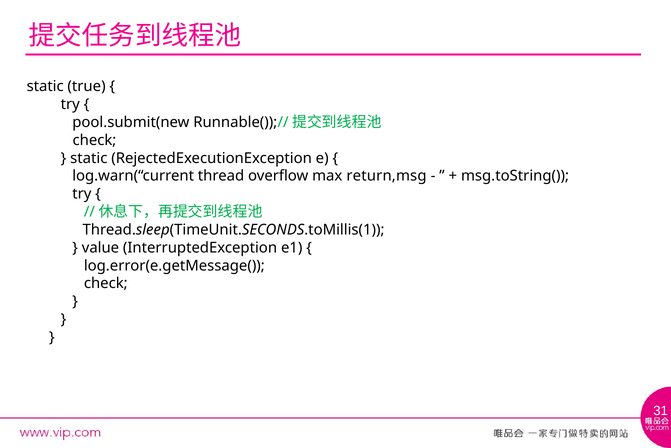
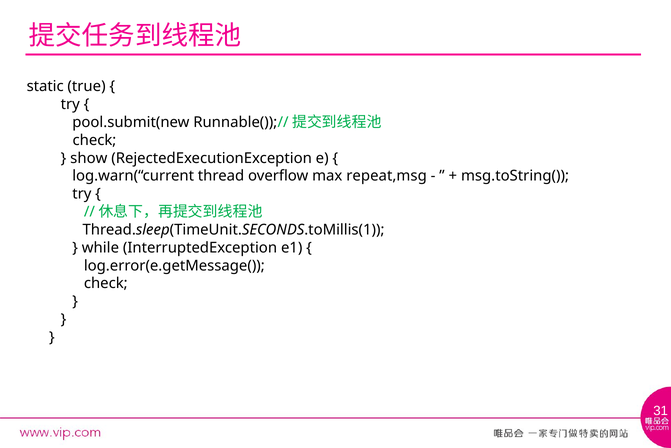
static: static -> show (89, 158)
return,msg: return,msg -> repeat,msg (387, 176)
value: value -> while (100, 247)
